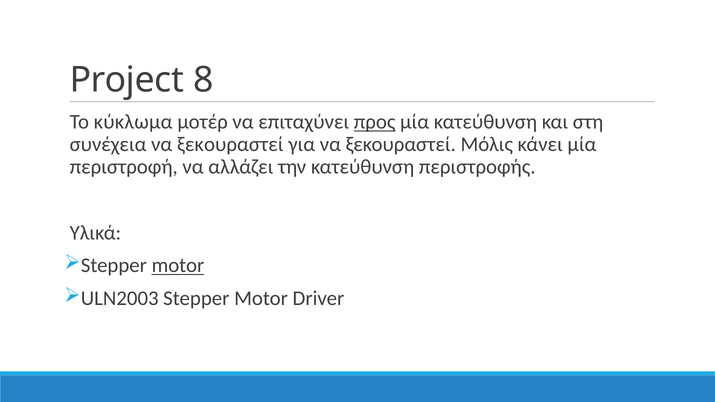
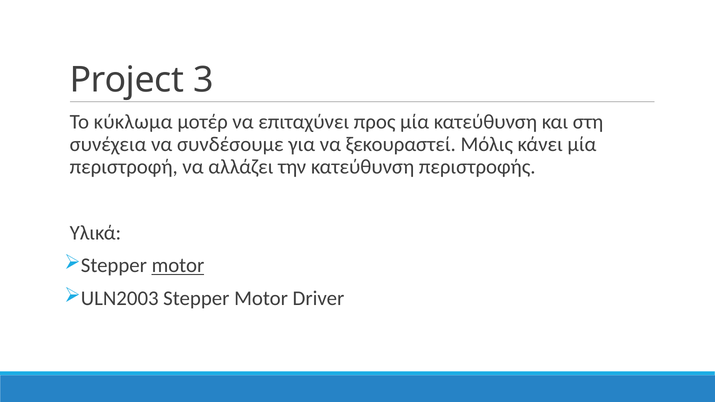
8: 8 -> 3 (203, 80)
προς underline: present -> none (375, 122)
συνέχεια να ξεκουραστεί: ξεκουραστεί -> συνδέσουμε (230, 145)
